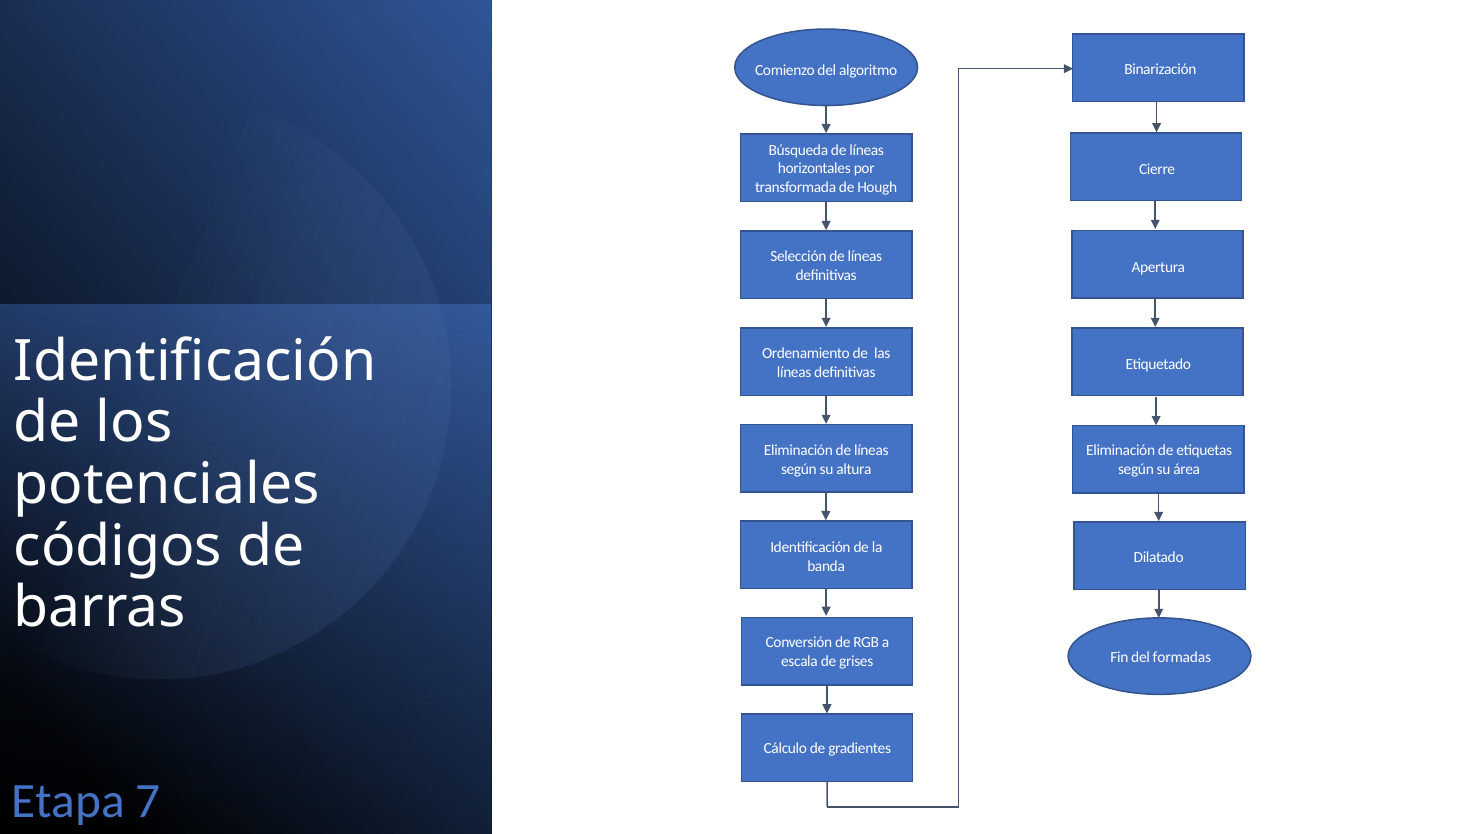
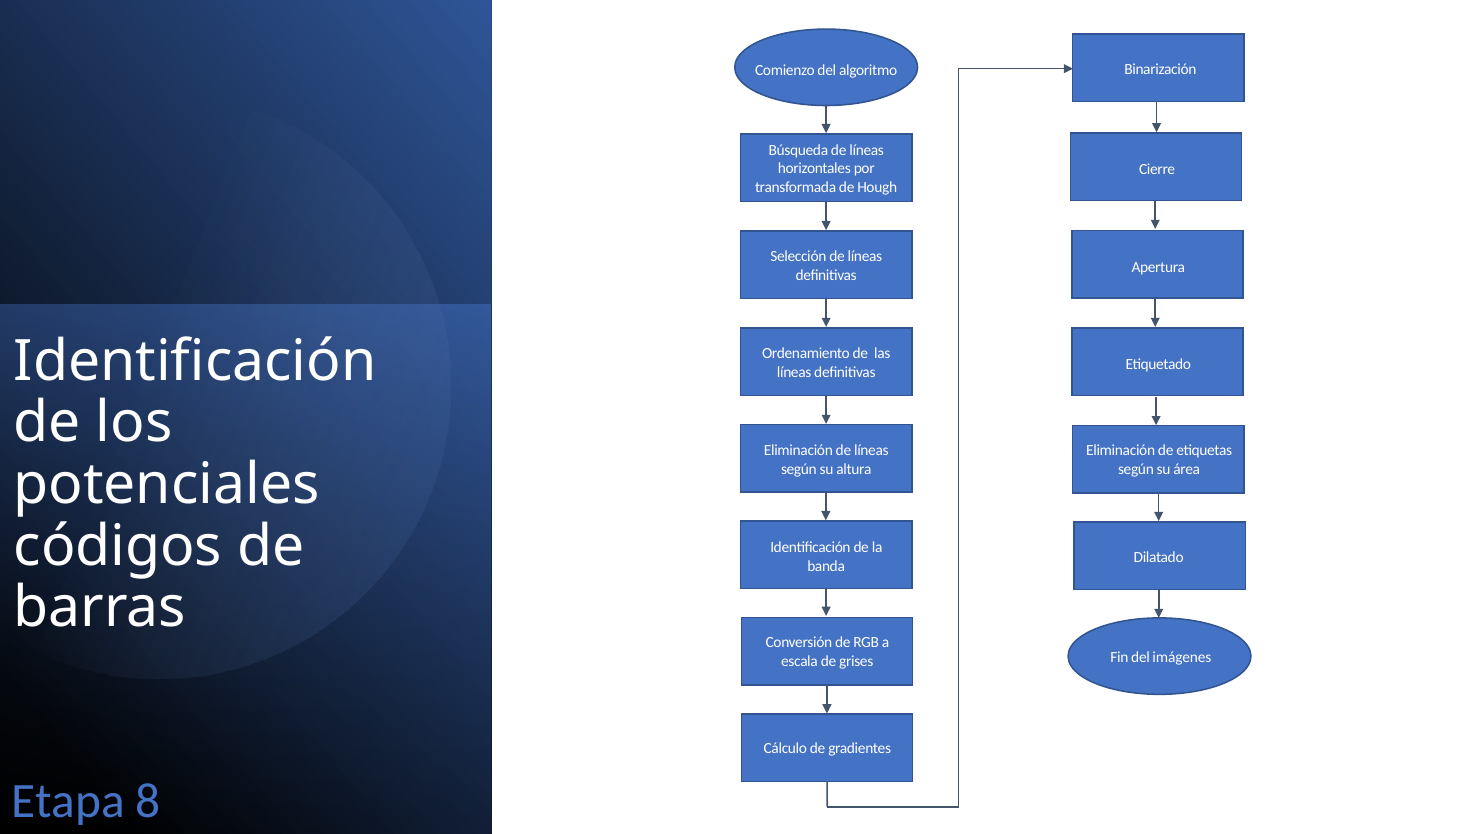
formadas: formadas -> imágenes (1182, 657)
7: 7 -> 8 (148, 801)
